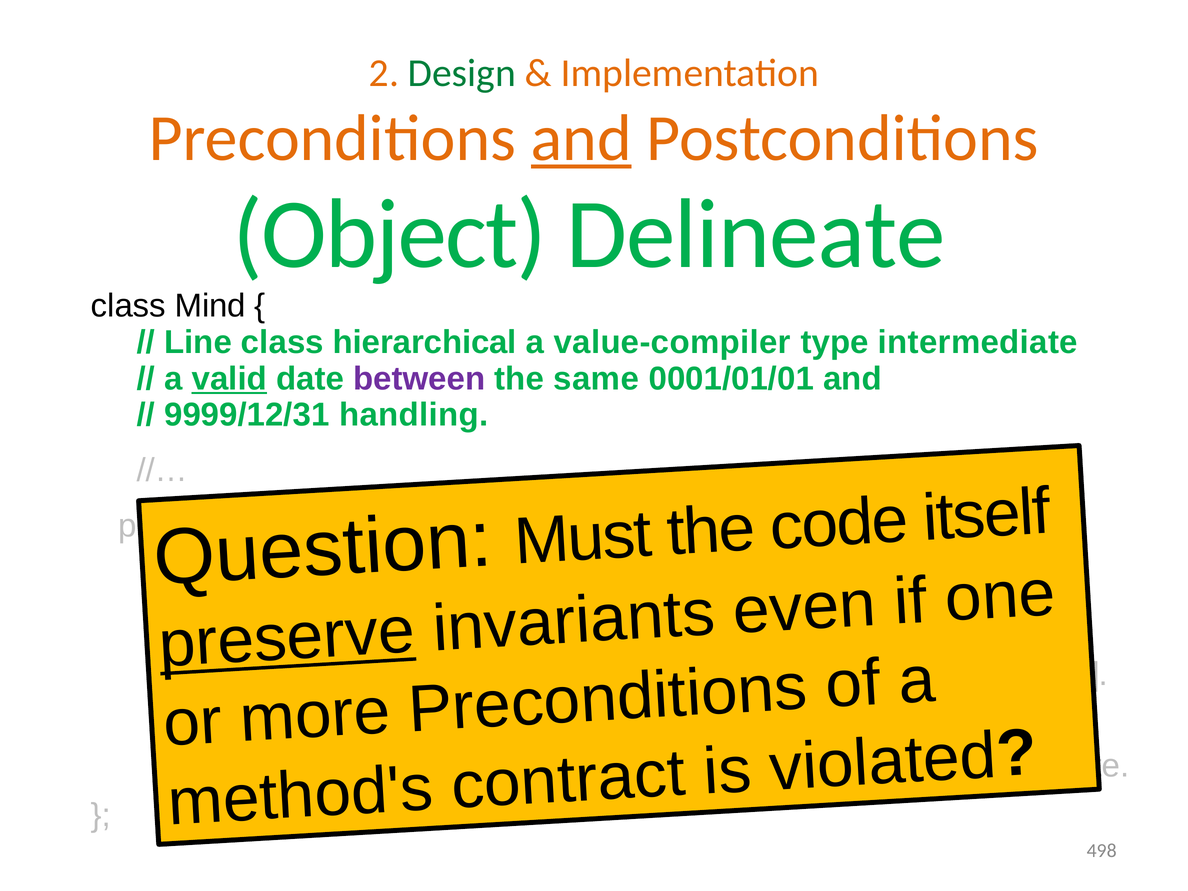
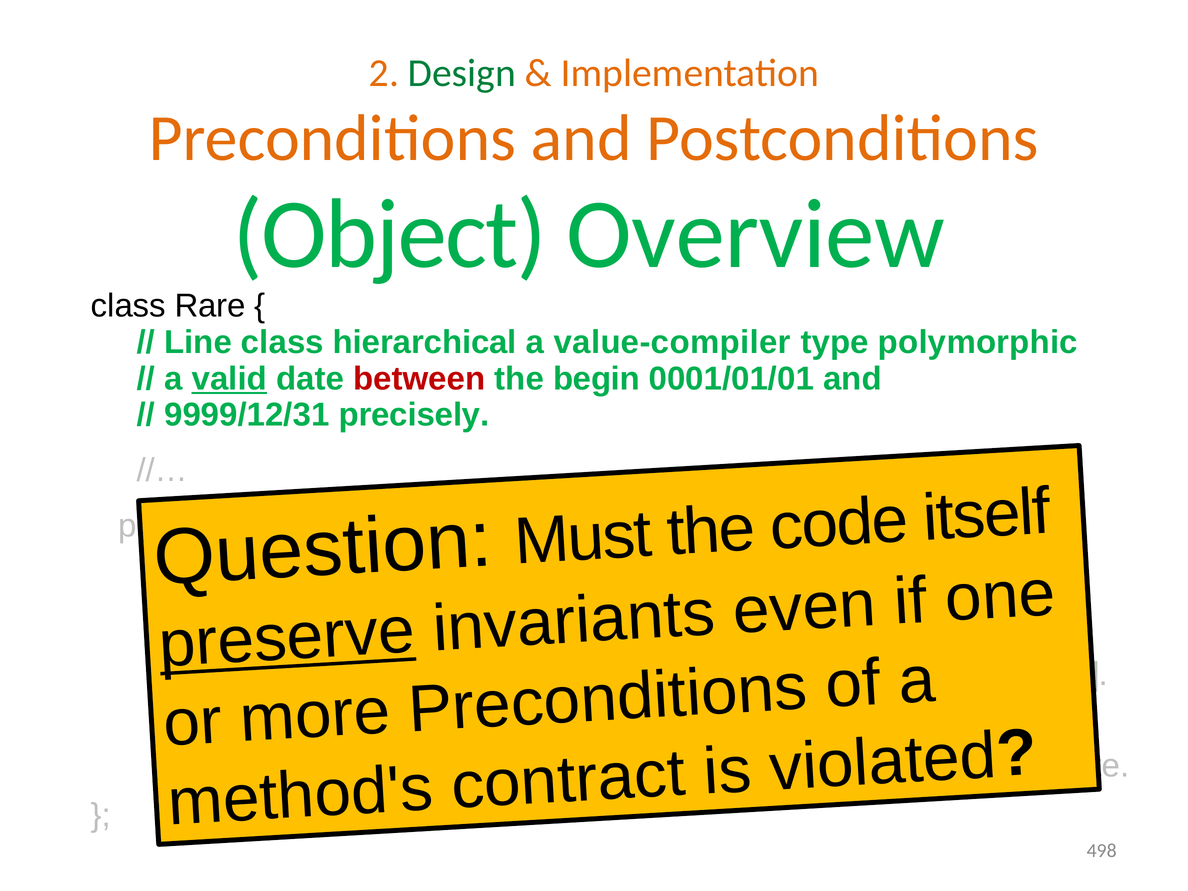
and underline: present -> none (581, 138)
Delineate: Delineate -> Overview (756, 235)
Mind: Mind -> Rare (210, 306)
intermediate: intermediate -> polymorphic (978, 342)
between colour: purple -> red (419, 379)
same: same -> begin (596, 379)
handling: handling -> precisely (414, 415)
